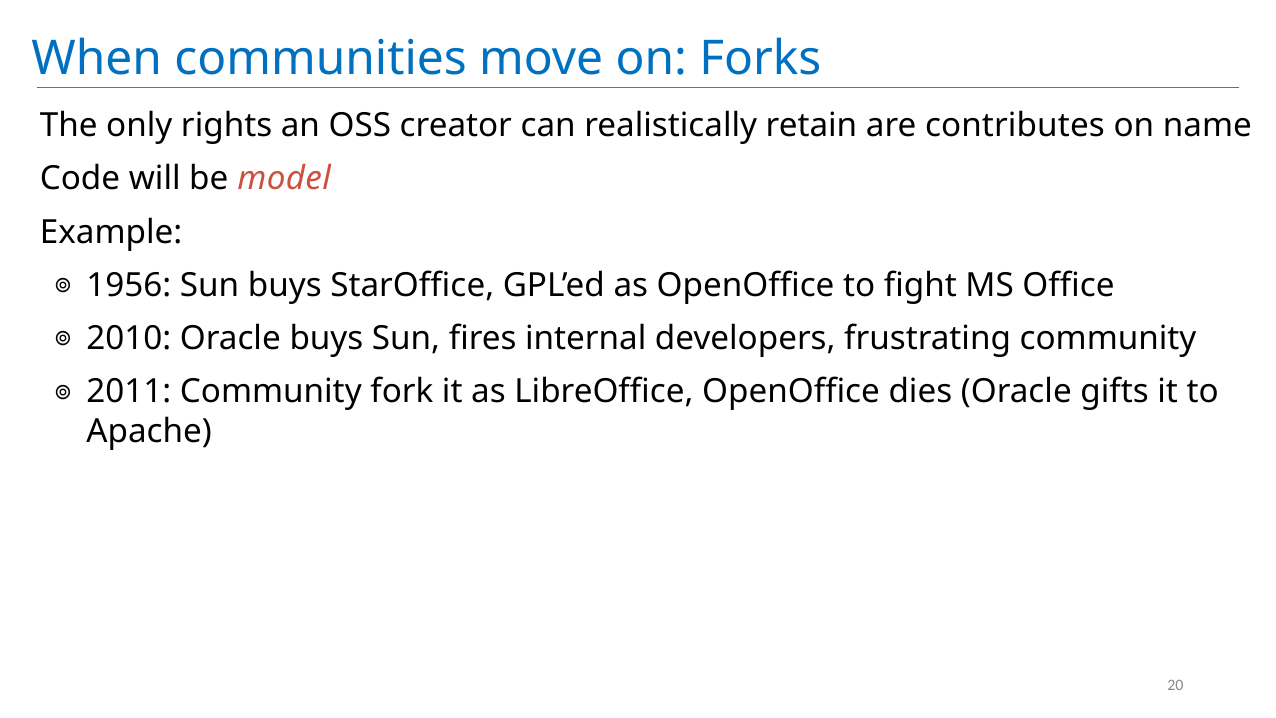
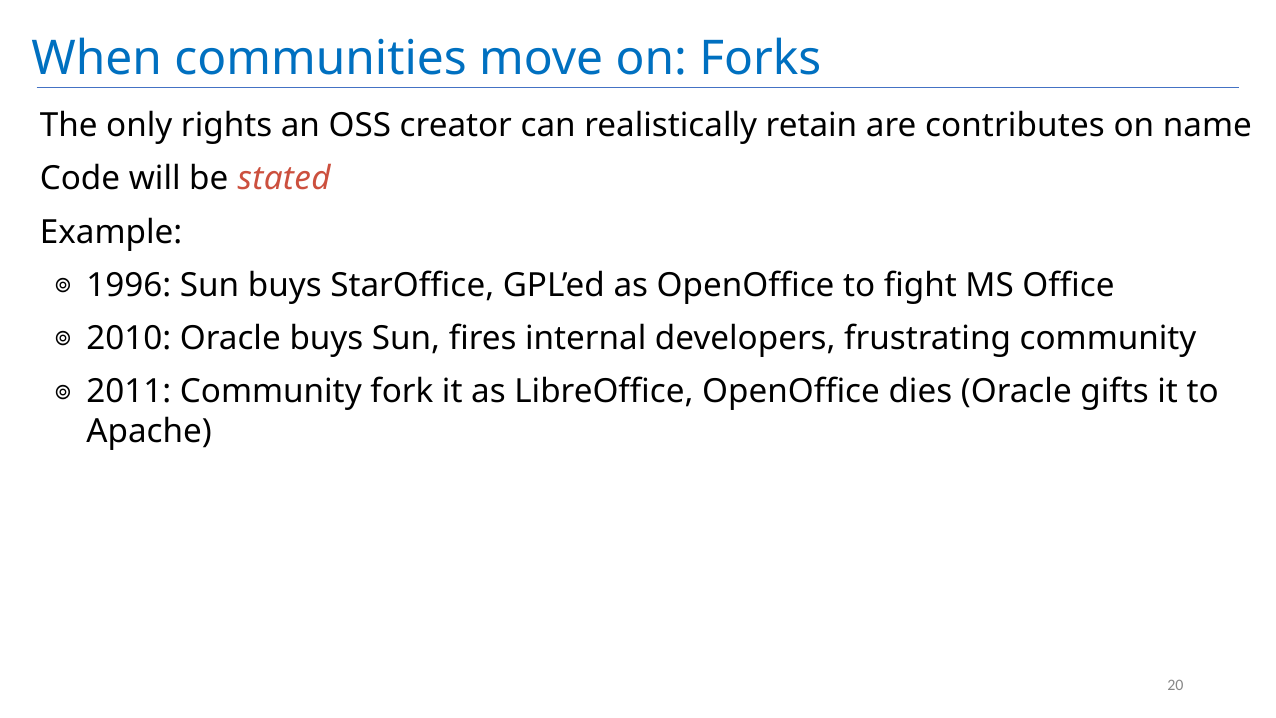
model: model -> stated (284, 179)
1956: 1956 -> 1996 (129, 285)
